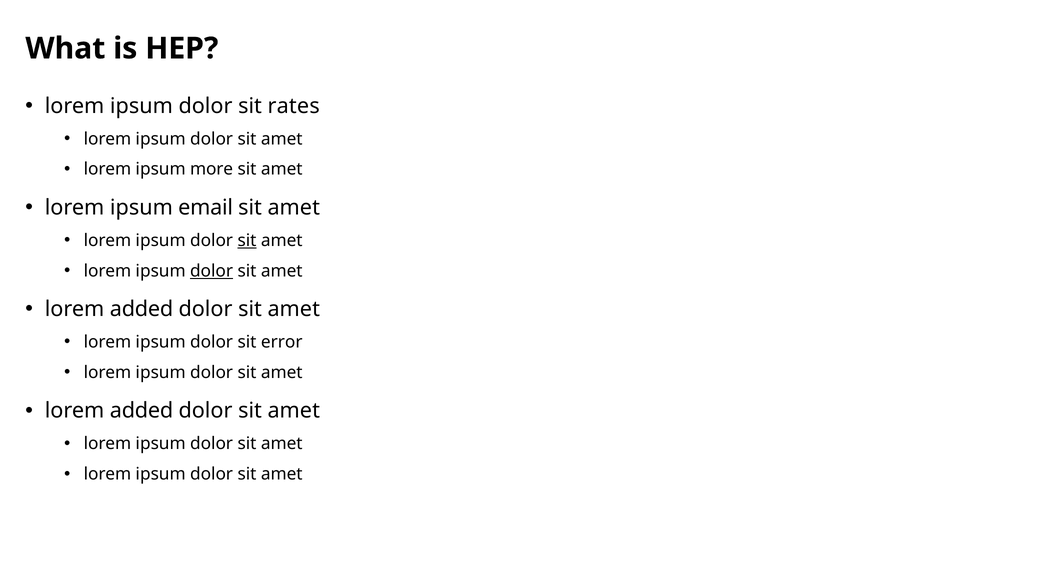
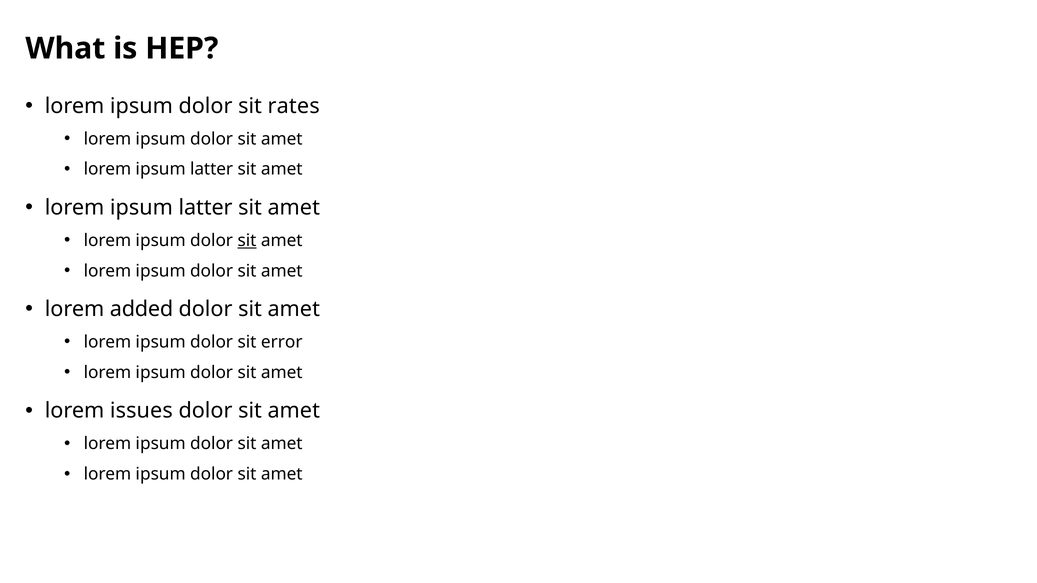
more: more -> latter (212, 169)
email: email -> latter (206, 208)
dolor underline: present -> none (212, 271)
added: added -> issues (141, 411)
